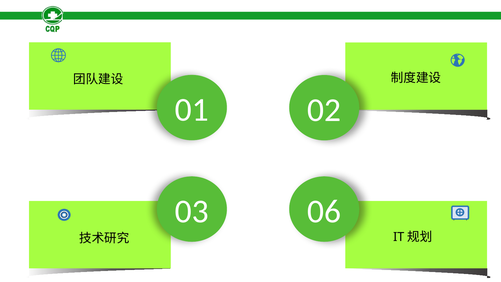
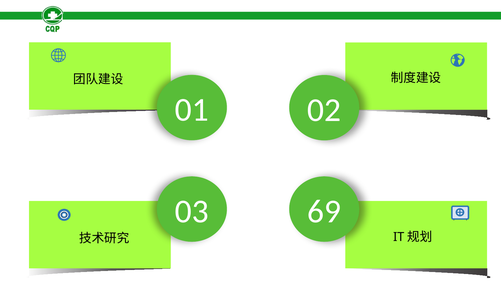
06: 06 -> 69 (324, 211)
